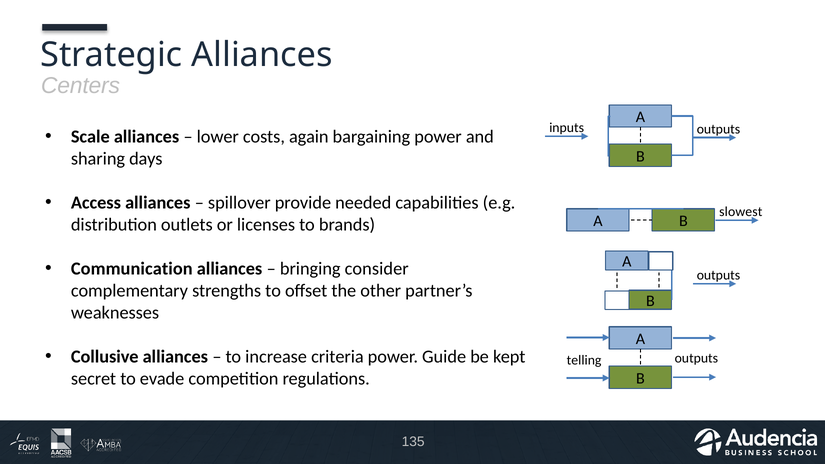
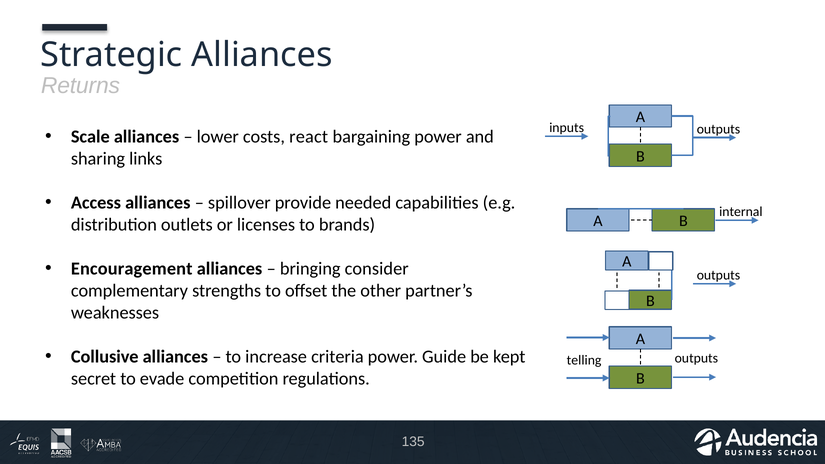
Centers: Centers -> Returns (80, 86)
again: again -> react (309, 137)
days: days -> links (146, 159)
slowest: slowest -> internal (741, 212)
Communication: Communication -> Encouragement (132, 269)
